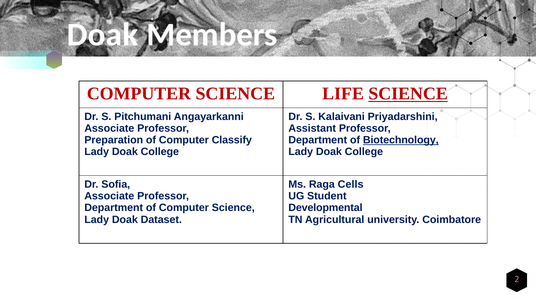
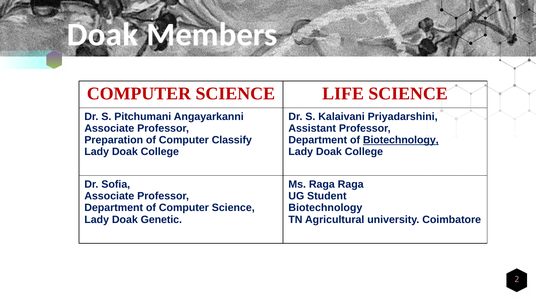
SCIENCE underline: present -> none (408, 94)
Raga Cells: Cells -> Raga (351, 185)
Developmental: Developmental -> Biotechnology (325, 208)
Dataset: Dataset -> Genetic (161, 220)
